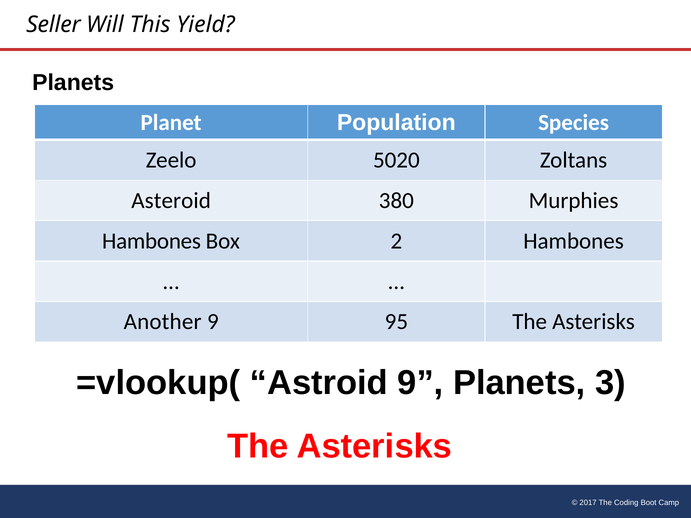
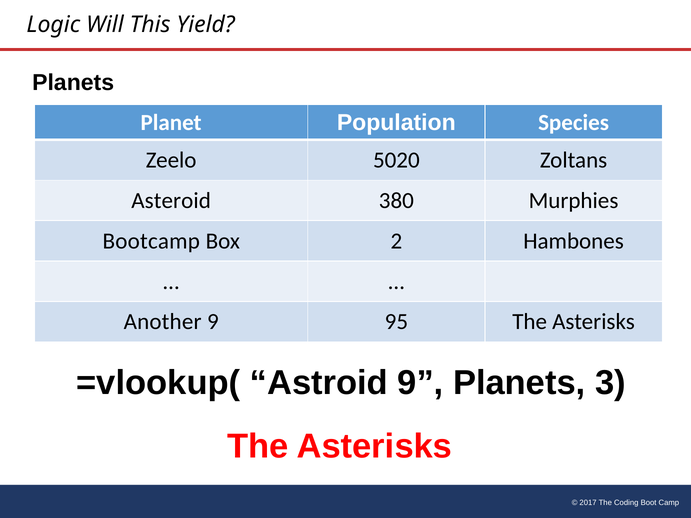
Seller: Seller -> Logic (53, 25)
Hambones: Hambones -> Bootcamp (151, 241)
